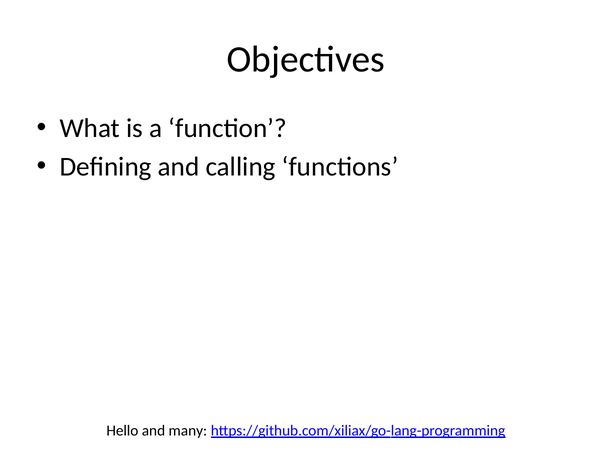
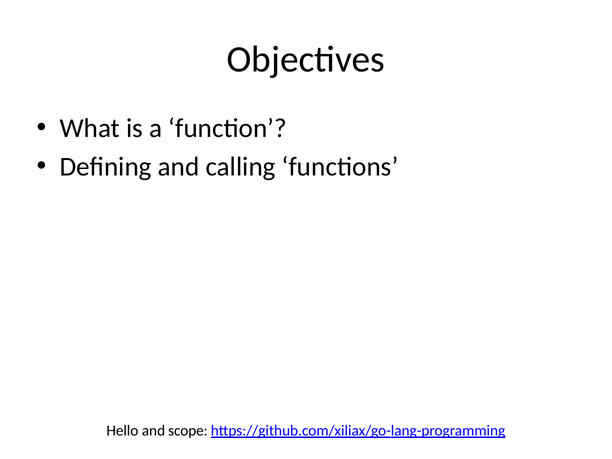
many: many -> scope (188, 431)
